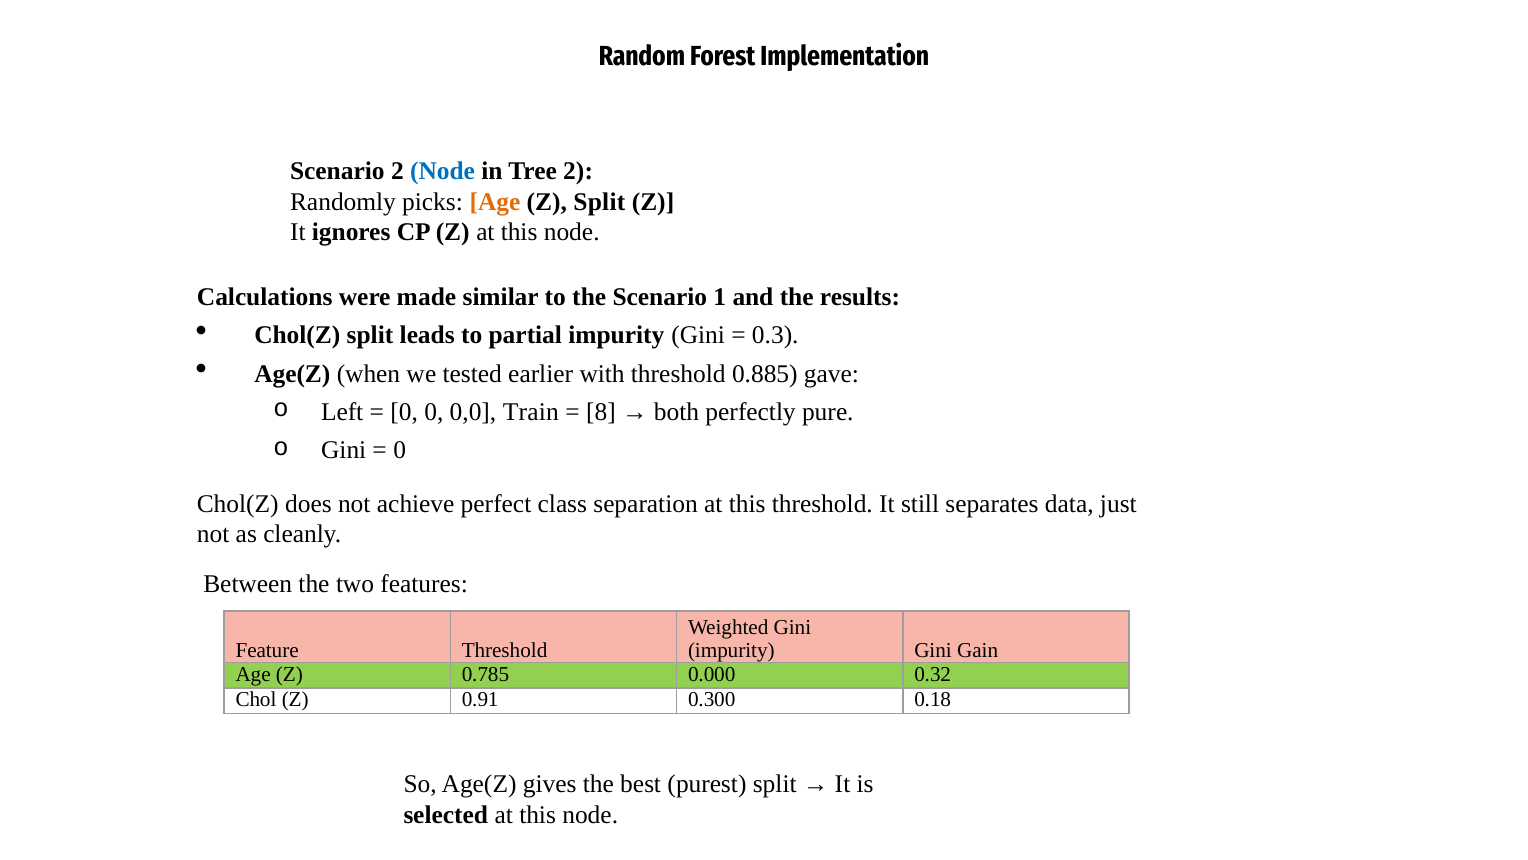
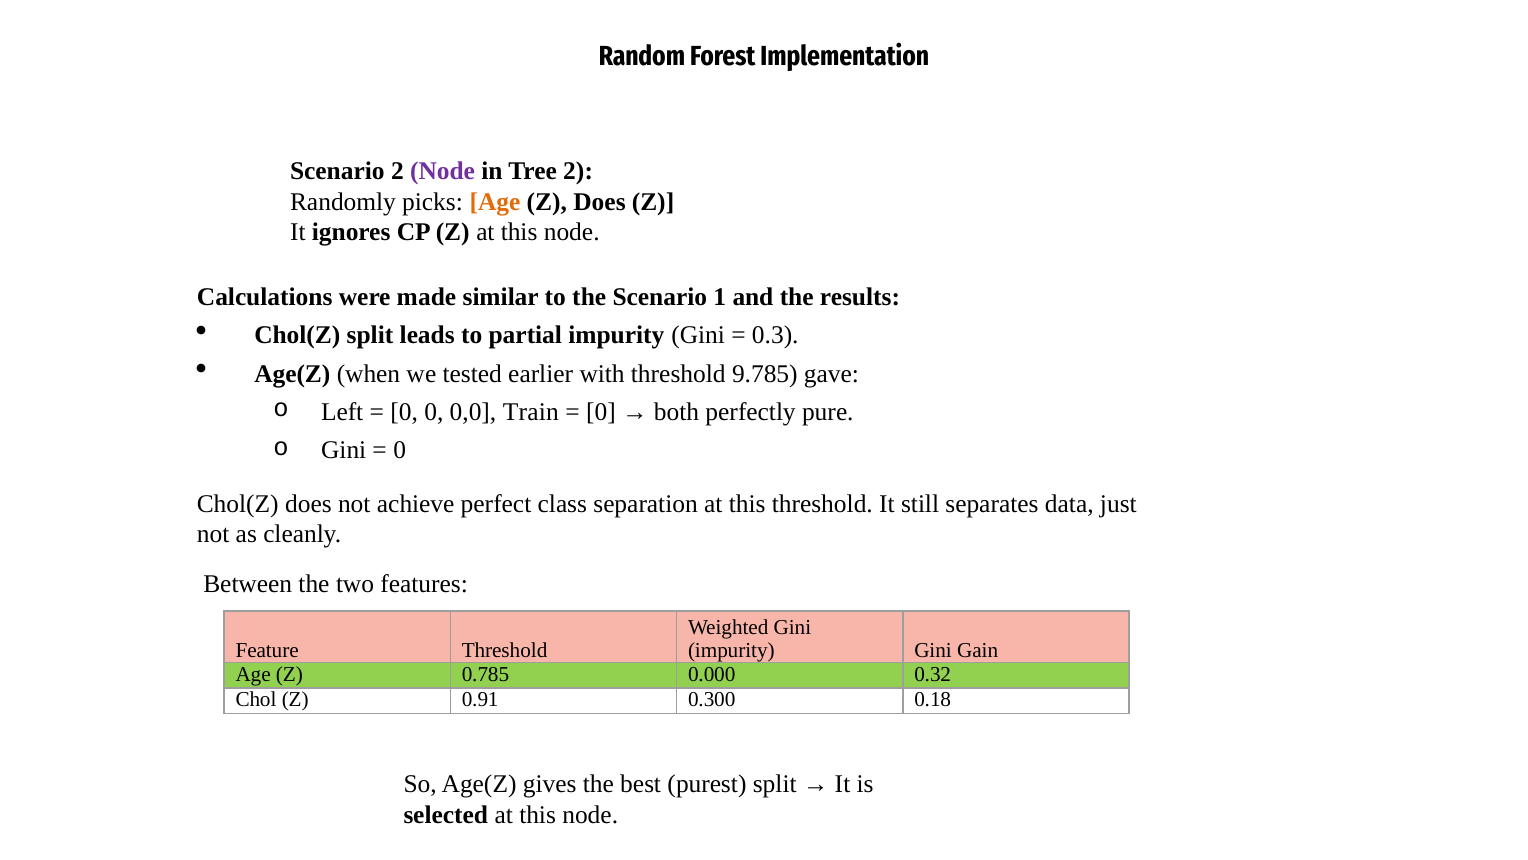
Node colour: blue -> purple (443, 171)
Z Split: Split -> Does (600, 202)
0.885: 0.885 -> 9.785 (765, 373)
8: 8 -> 0 (601, 412)
